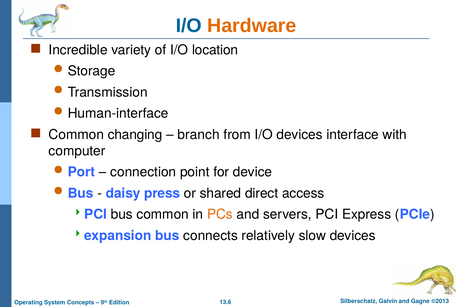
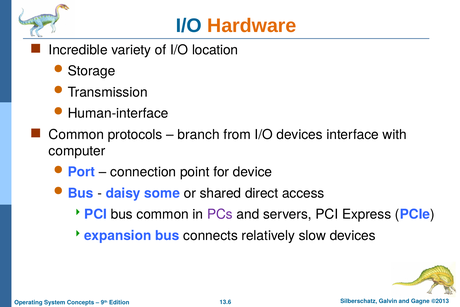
changing: changing -> protocols (135, 134)
press: press -> some (162, 193)
PCs colour: orange -> purple (220, 214)
